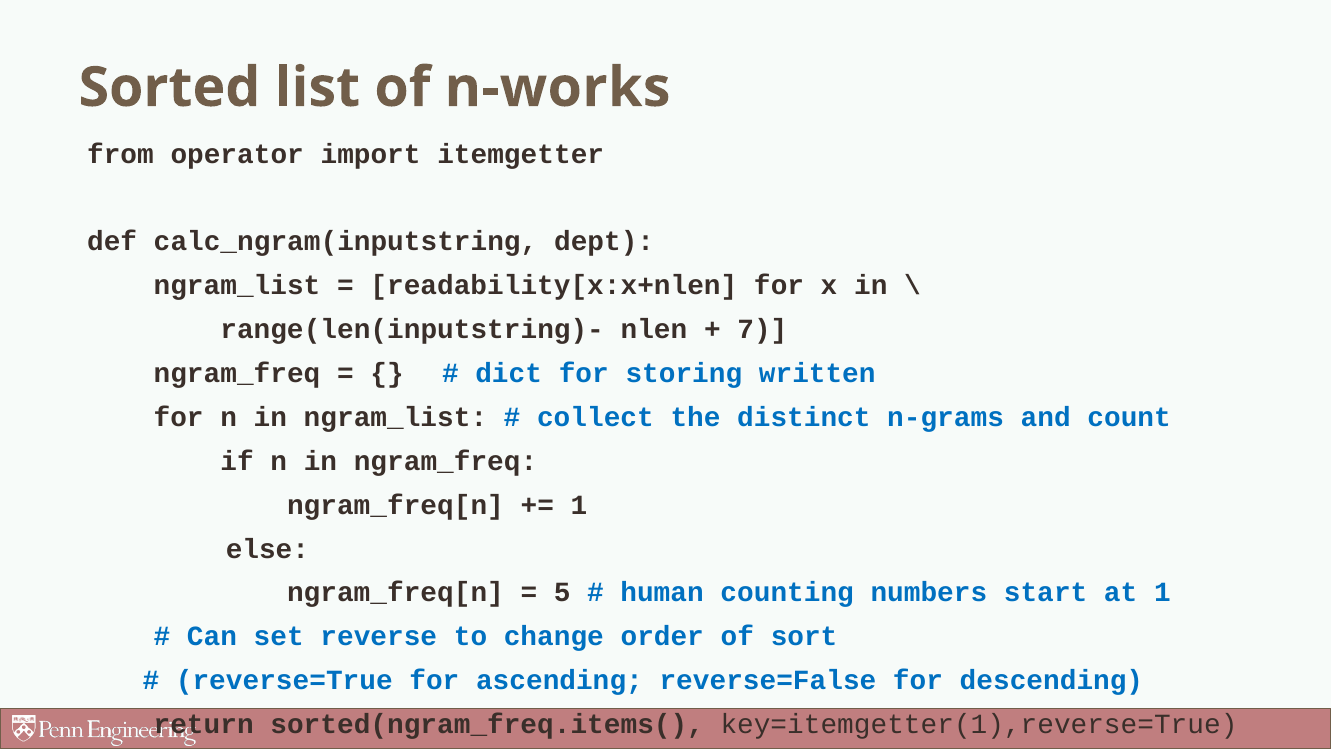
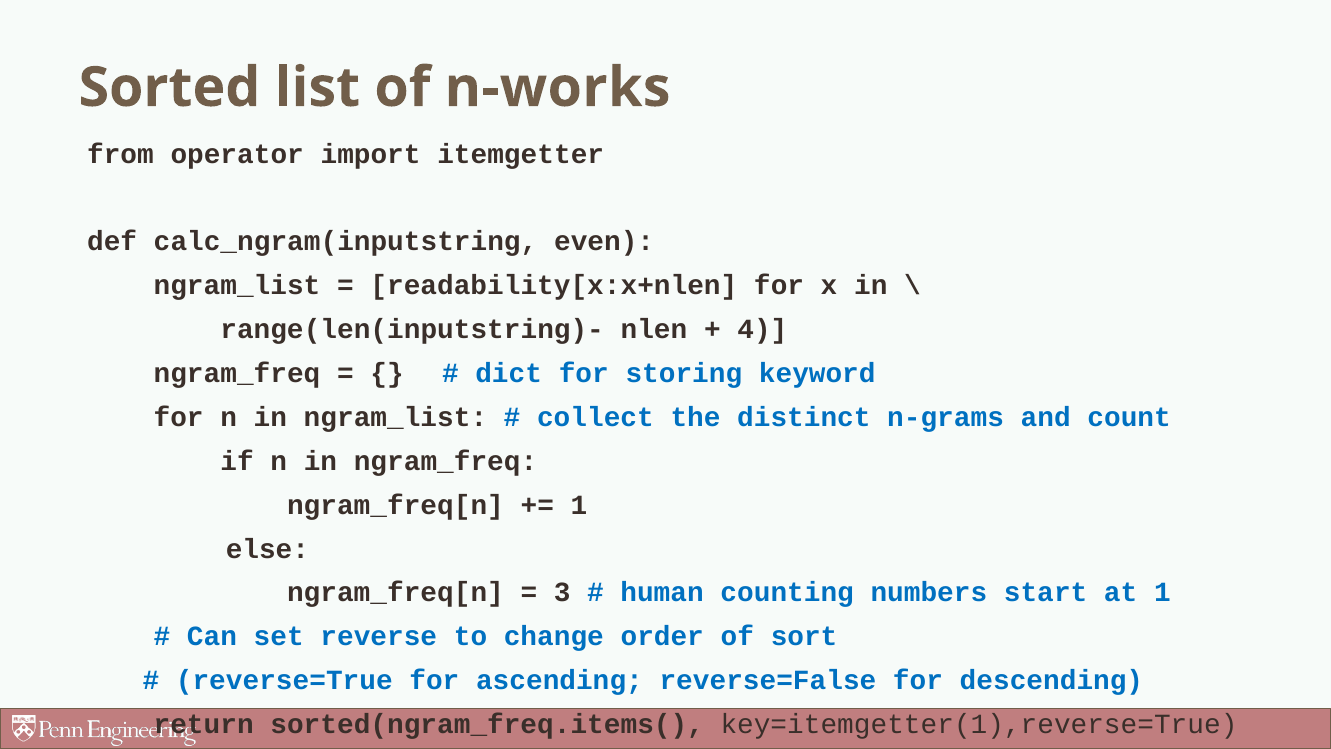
dept: dept -> even (604, 242)
7: 7 -> 4 (762, 329)
written: written -> keyword (817, 373)
5: 5 -> 3 (562, 593)
